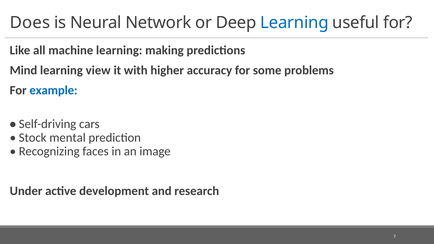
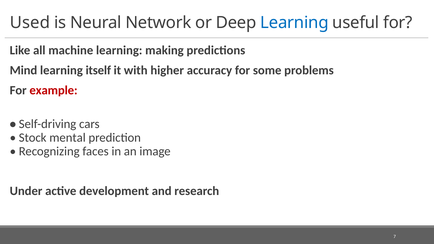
Does: Does -> Used (30, 23)
view: view -> itself (98, 70)
example colour: blue -> red (53, 90)
